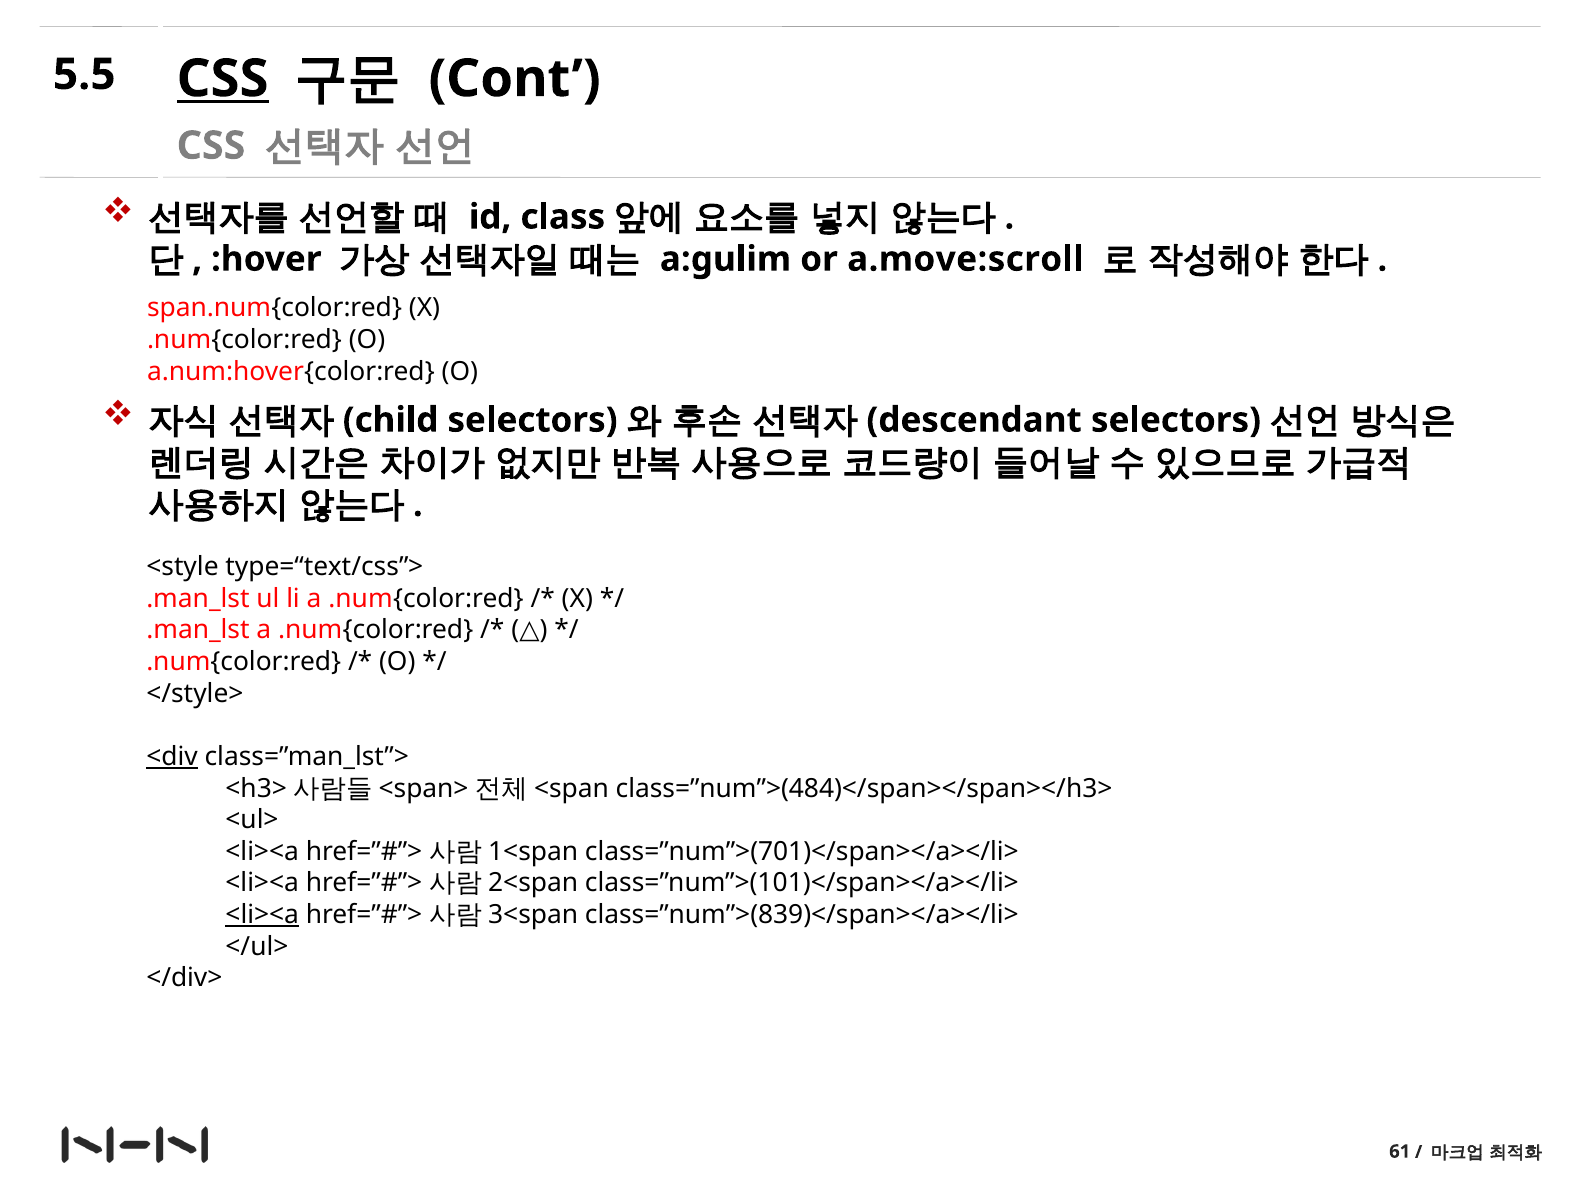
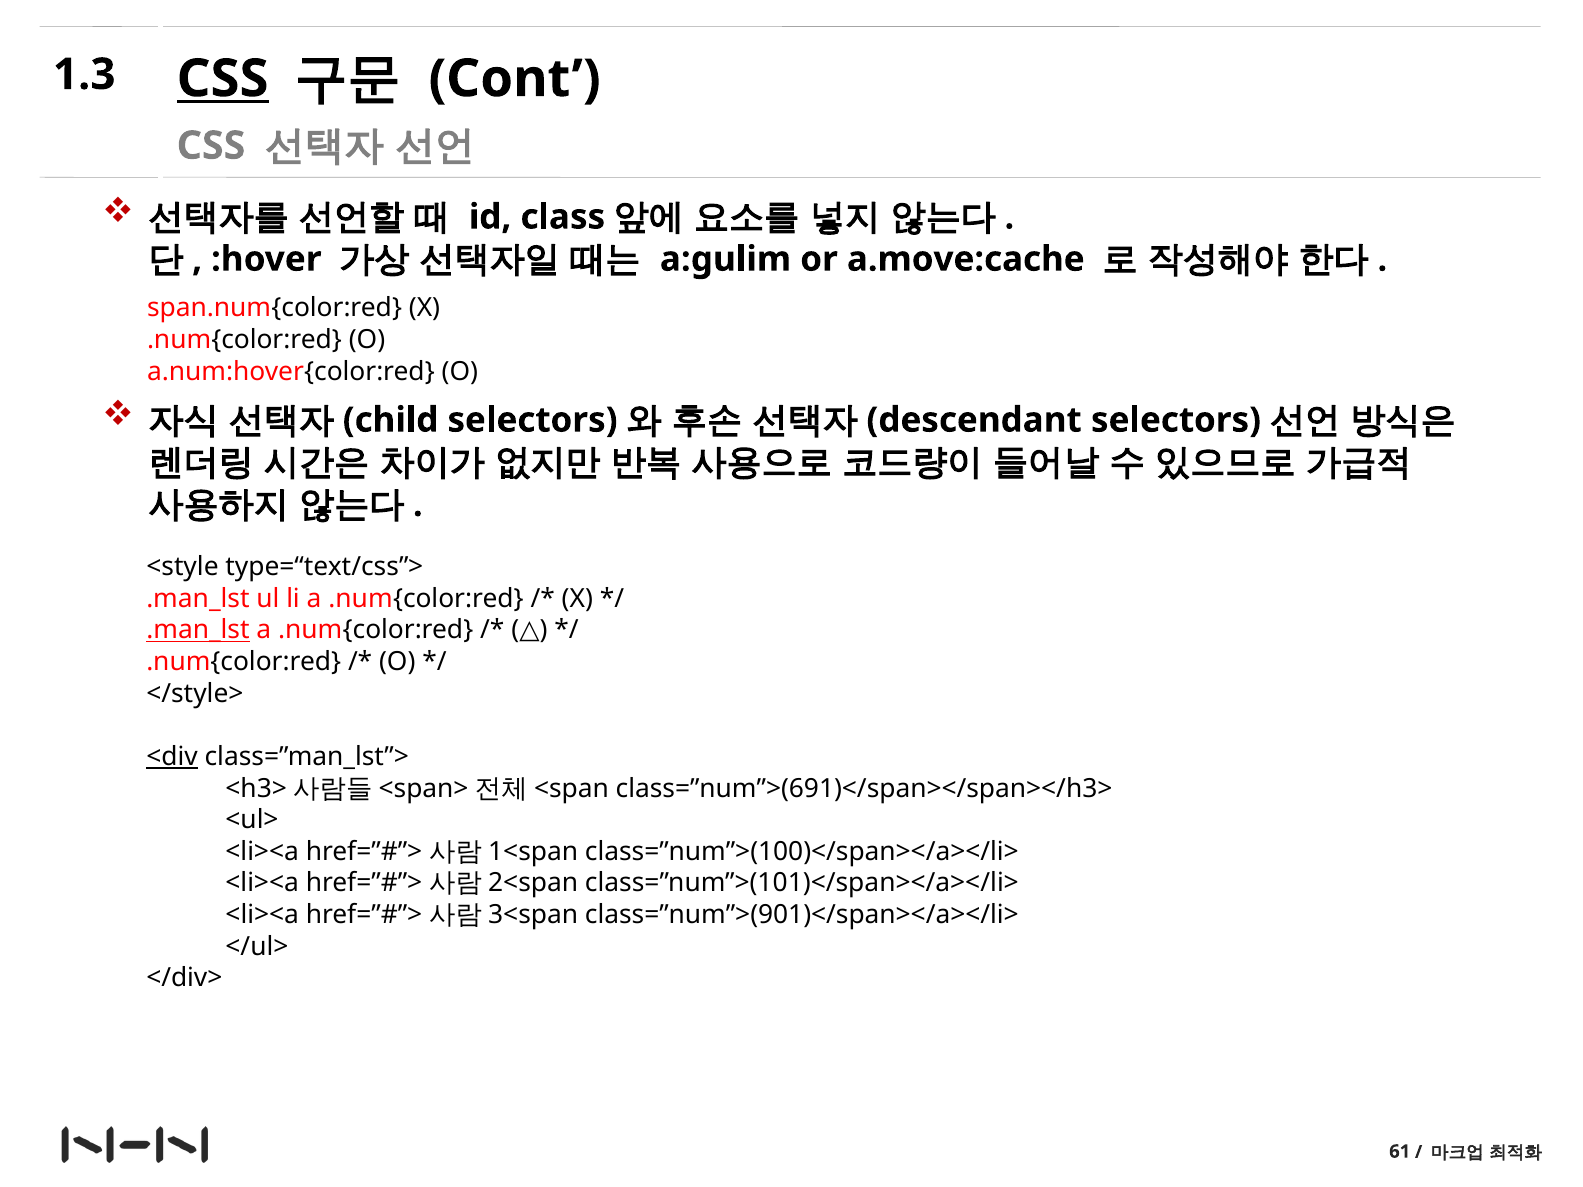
5.5: 5.5 -> 1.3 (84, 75)
a.move:scroll: a.move:scroll -> a.move:cache (966, 259)
.man_lst underline: none -> present (198, 630)
class=”num”>(484)</span></span></h3>: class=”num”>(484)</span></span></h3> -> class=”num”>(691)</span></span></h3> (864, 788)
class=”num”>(701)</span></a></li>: class=”num”>(701)</span></a></li> -> class=”num”>(100)</span></a></li> (802, 852)
<li><a underline: present -> none (262, 915)
class=”num”>(839)</span></a></li>: class=”num”>(839)</span></a></li> -> class=”num”>(901)</span></a></li> (802, 915)
